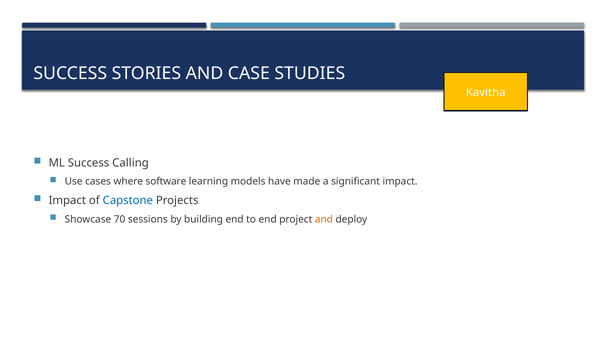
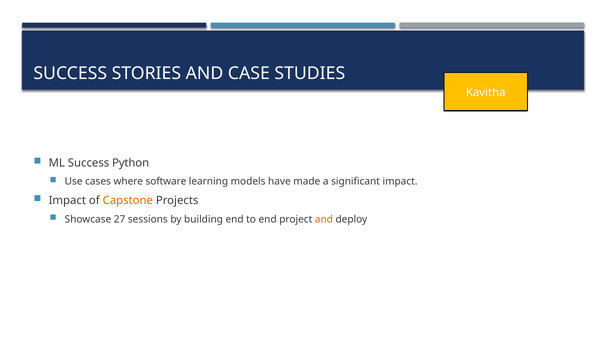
Calling: Calling -> Python (131, 163)
Capstone colour: blue -> orange (128, 201)
70: 70 -> 27 (120, 219)
